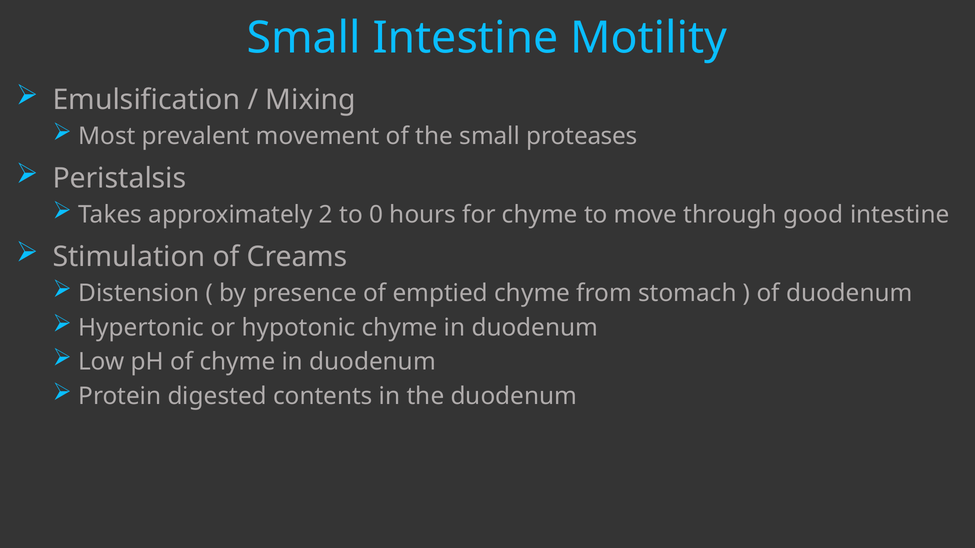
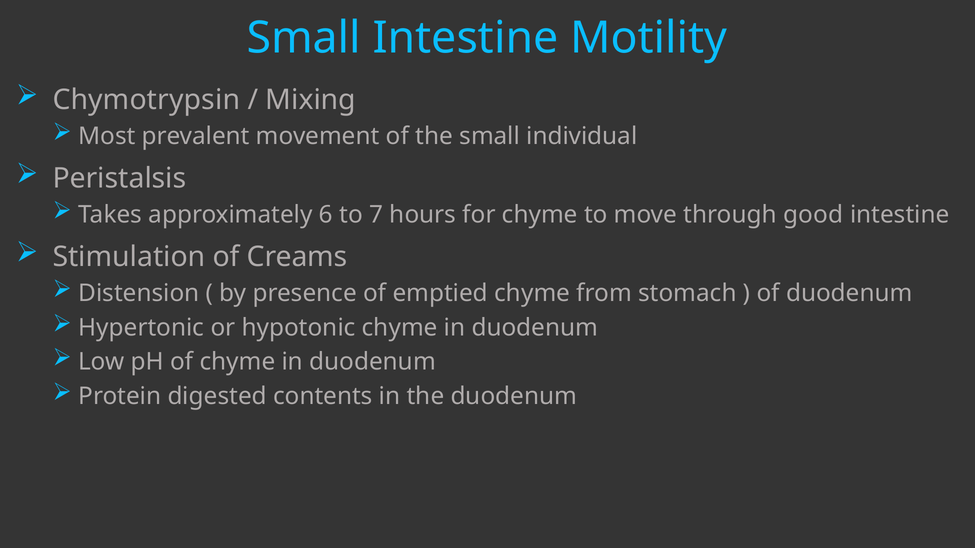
Emulsification: Emulsification -> Chymotrypsin (146, 100)
proteases: proteases -> individual (582, 136)
2: 2 -> 6 (326, 215)
0: 0 -> 7 (376, 215)
